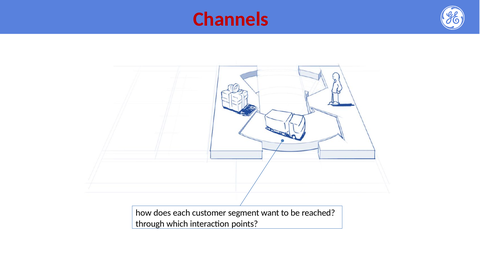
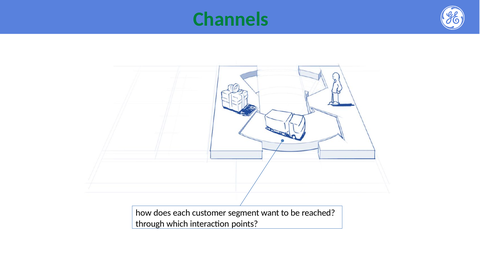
Channels colour: red -> green (231, 19)
